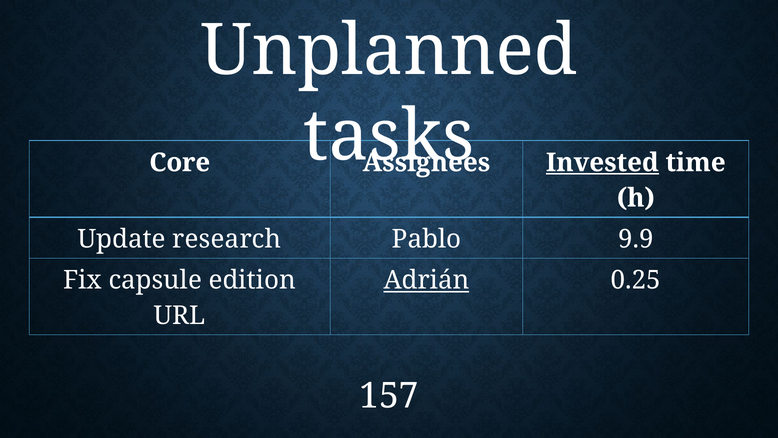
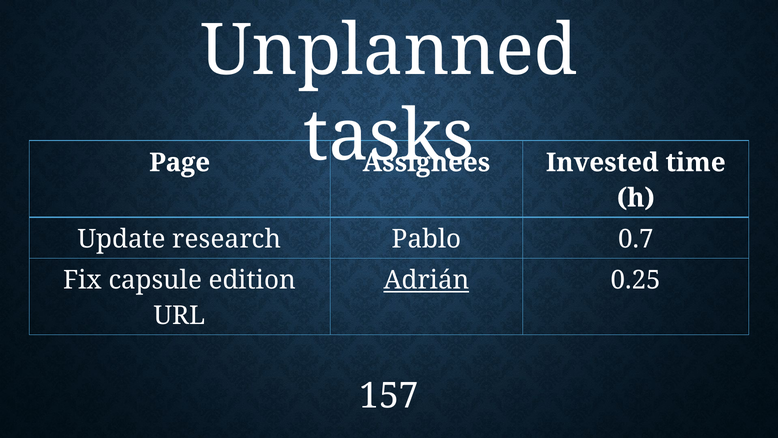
Core: Core -> Page (180, 162)
Invested underline: present -> none (602, 162)
9.9: 9.9 -> 0.7 (636, 239)
